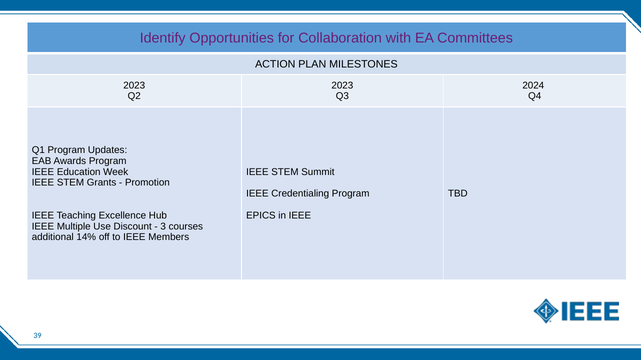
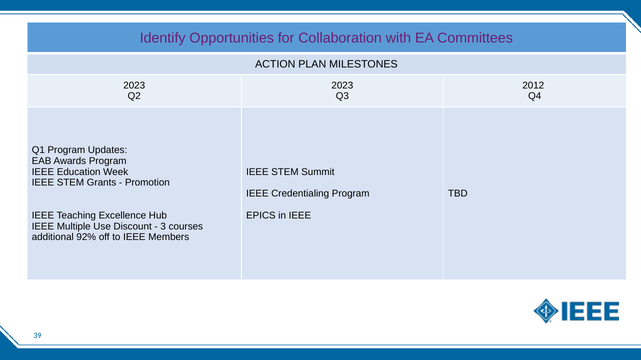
2024: 2024 -> 2012 (533, 86)
14%: 14% -> 92% (86, 238)
